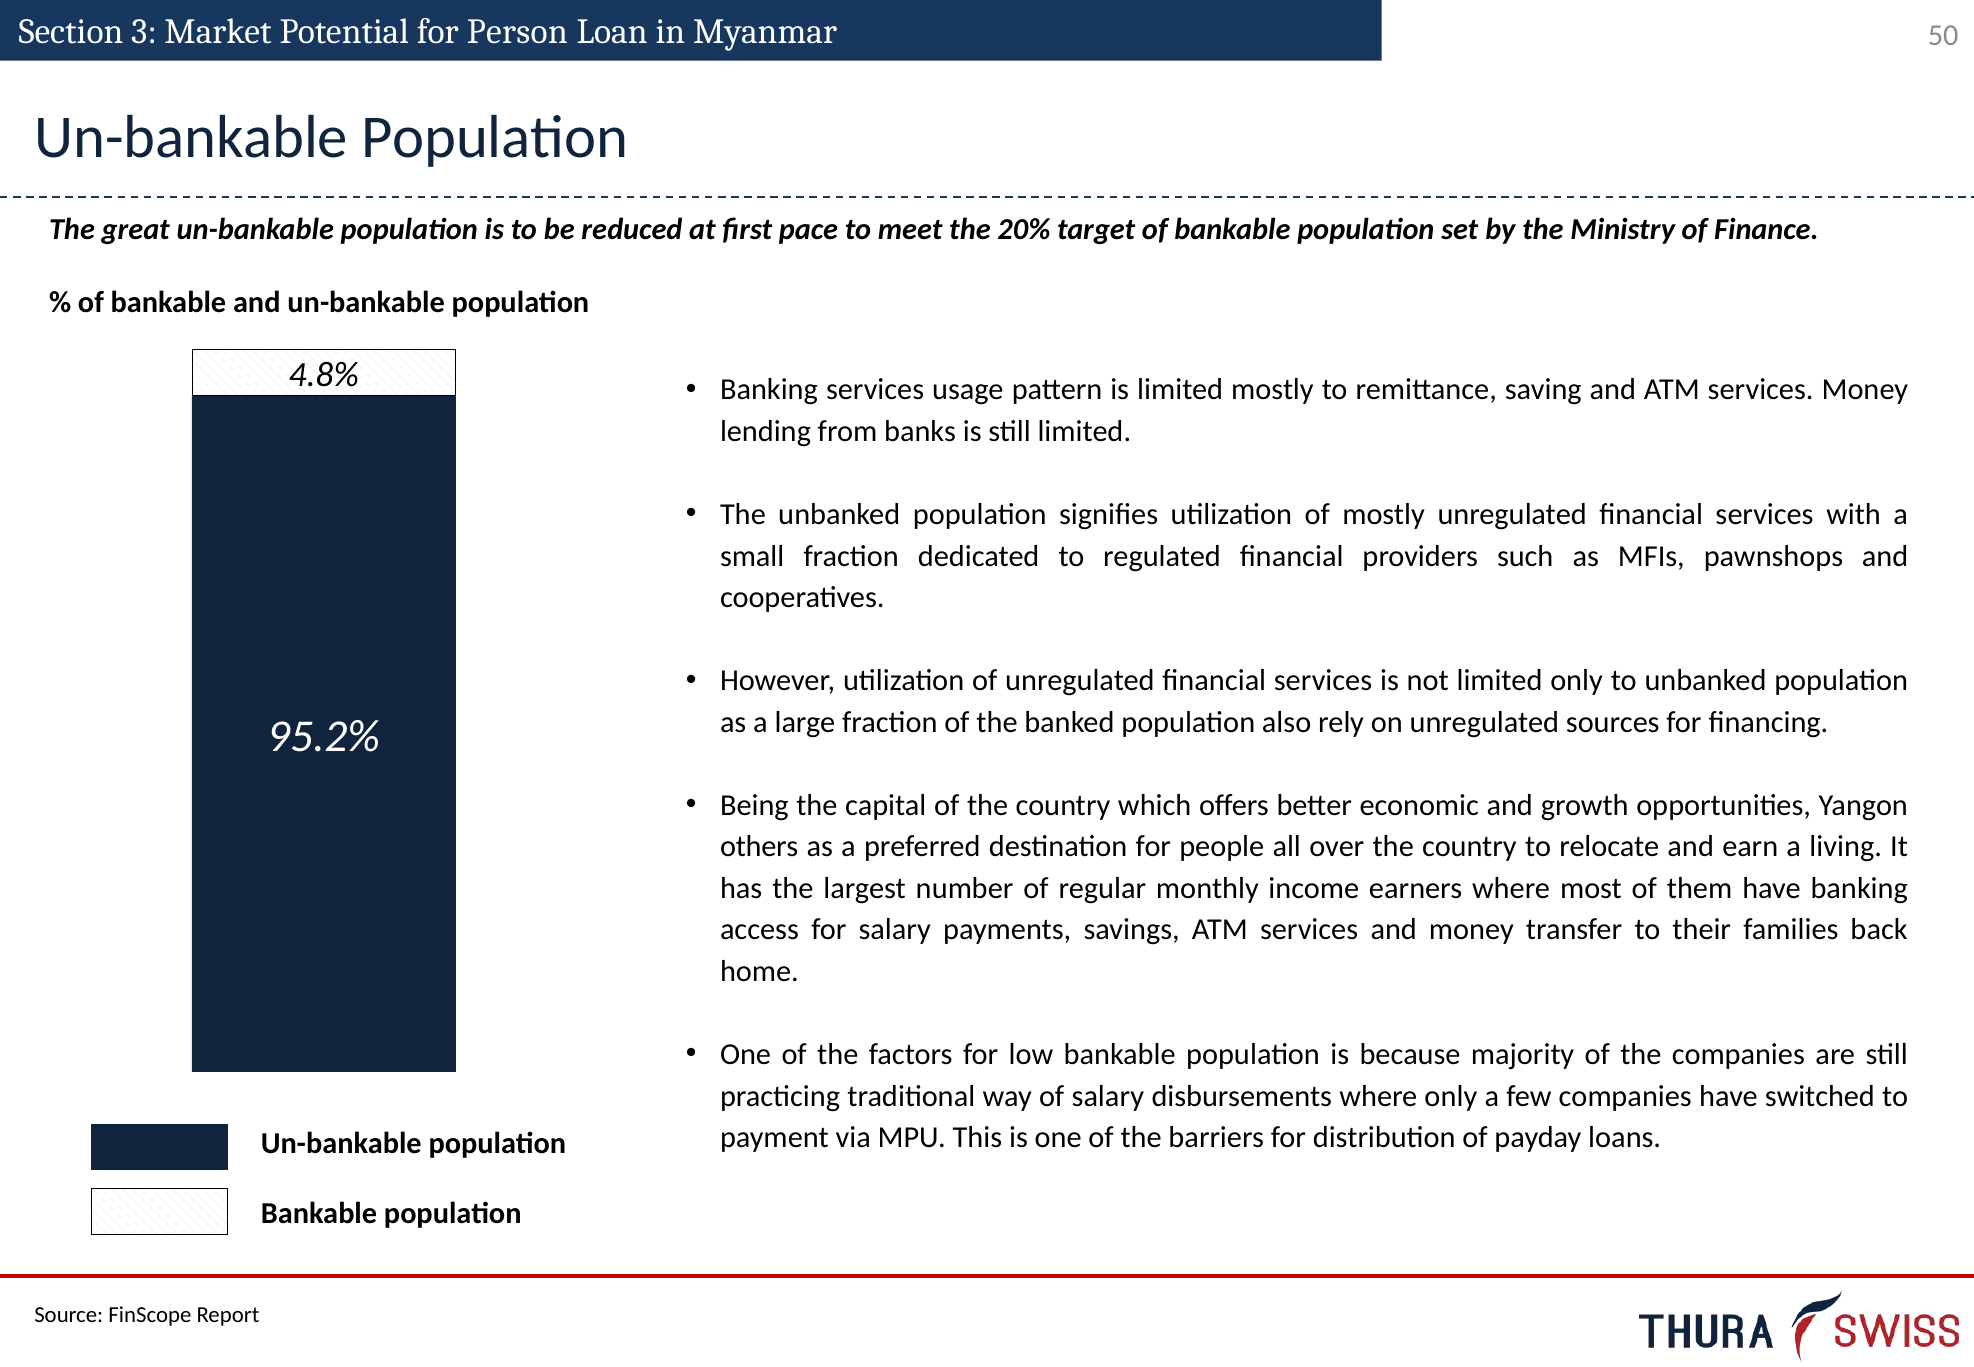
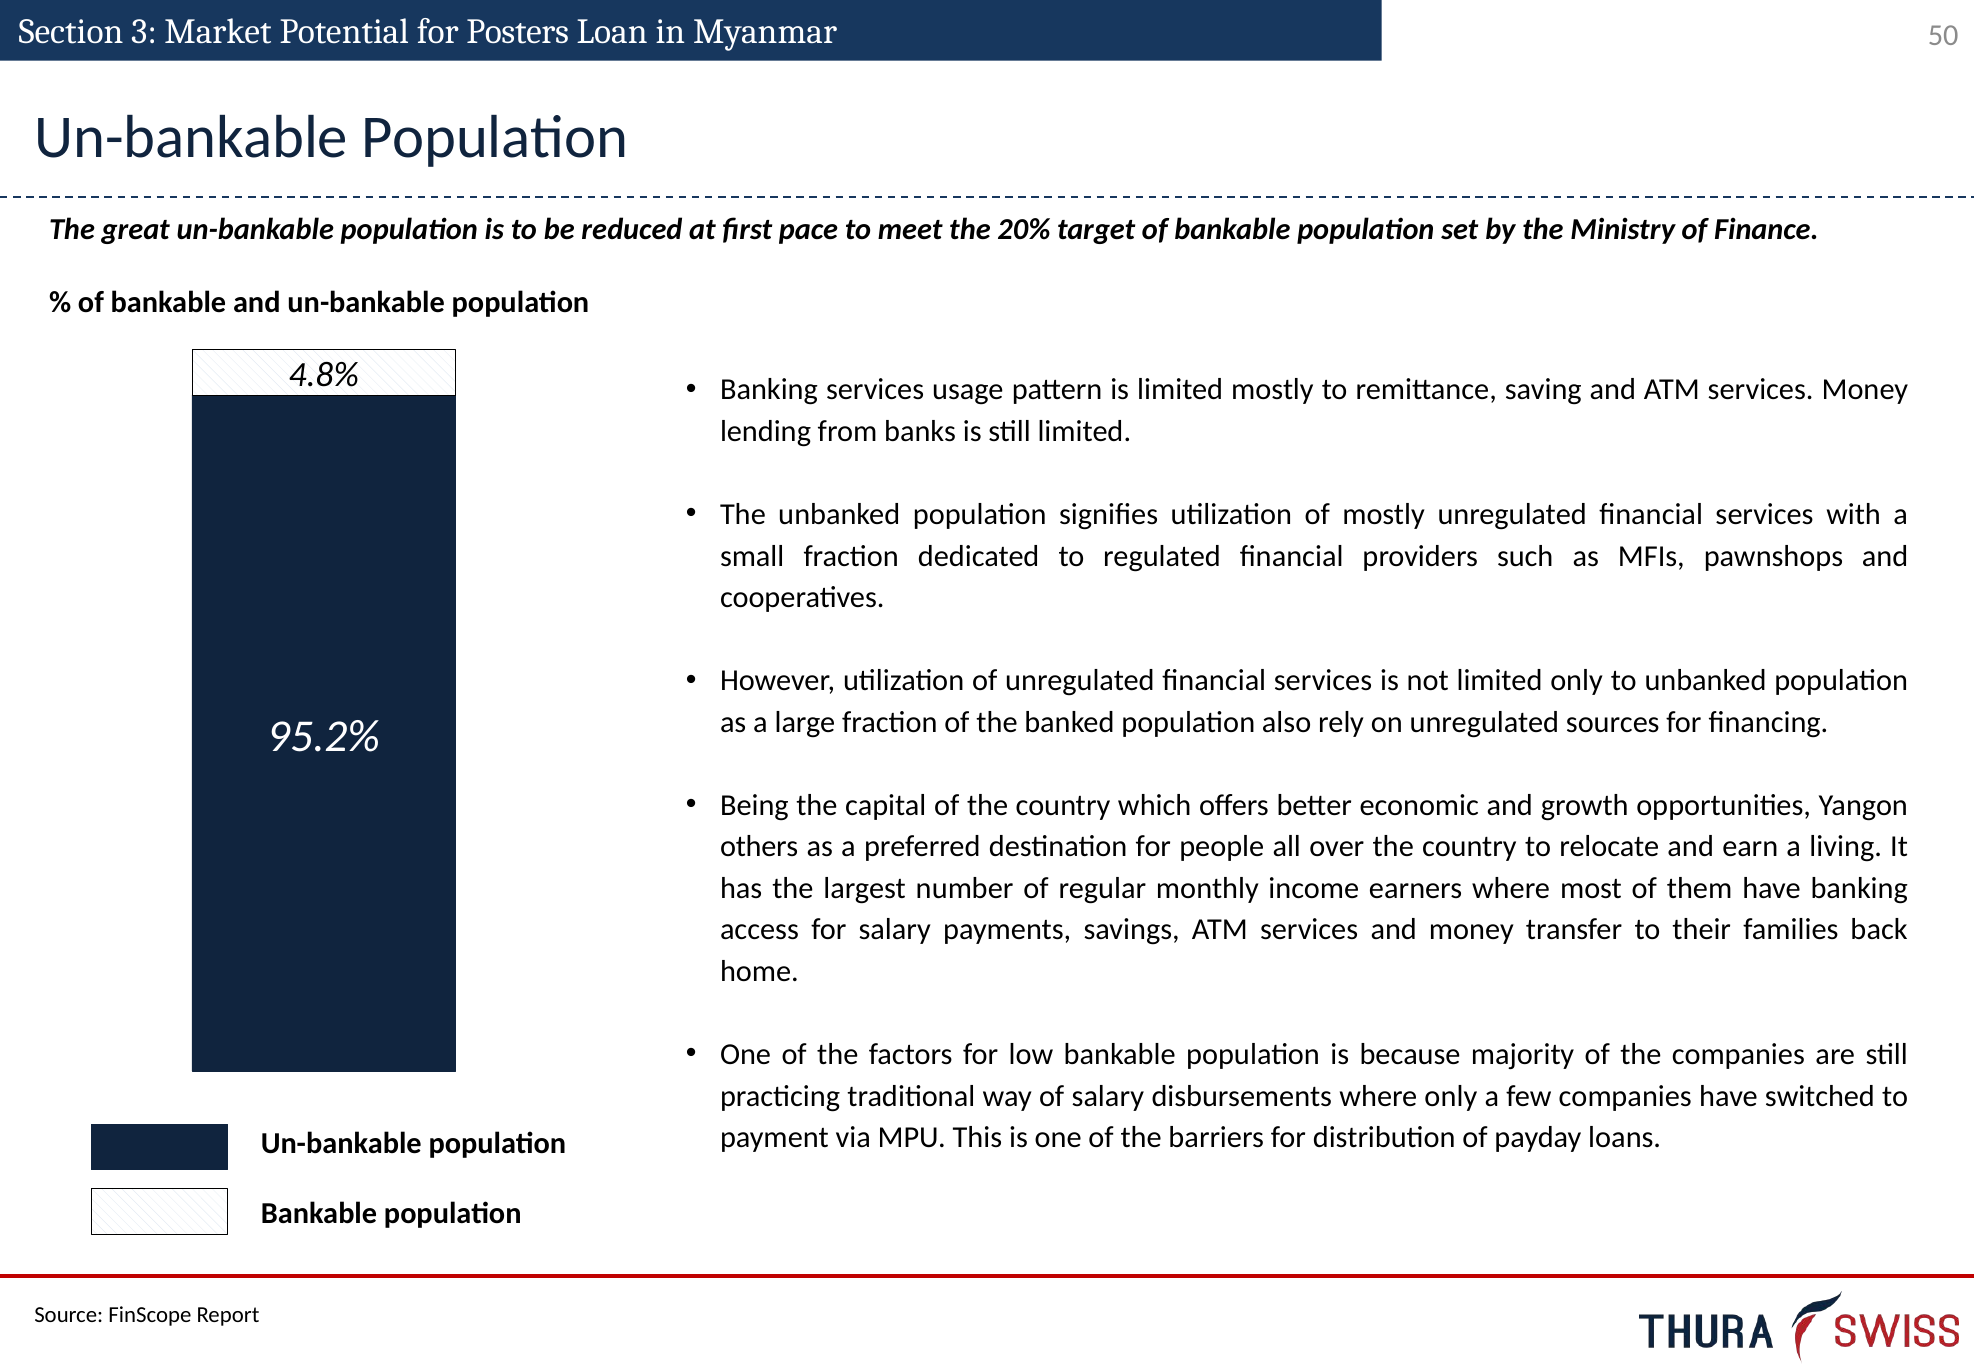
Person: Person -> Posters (518, 32)
